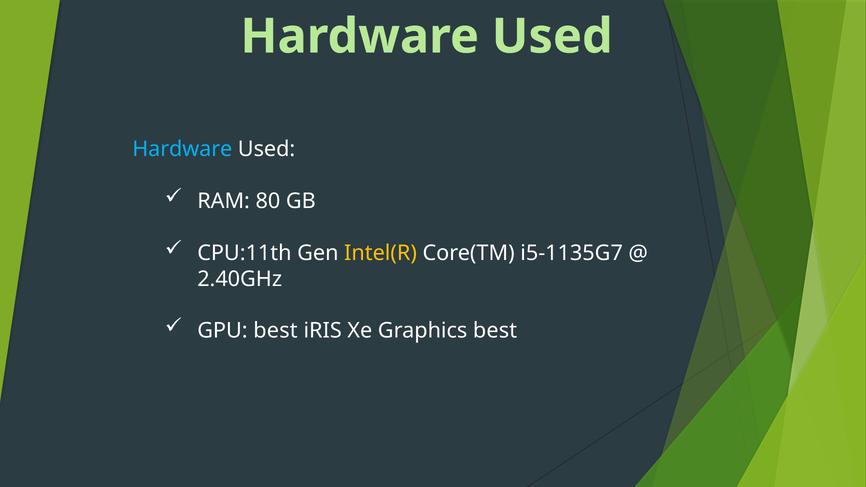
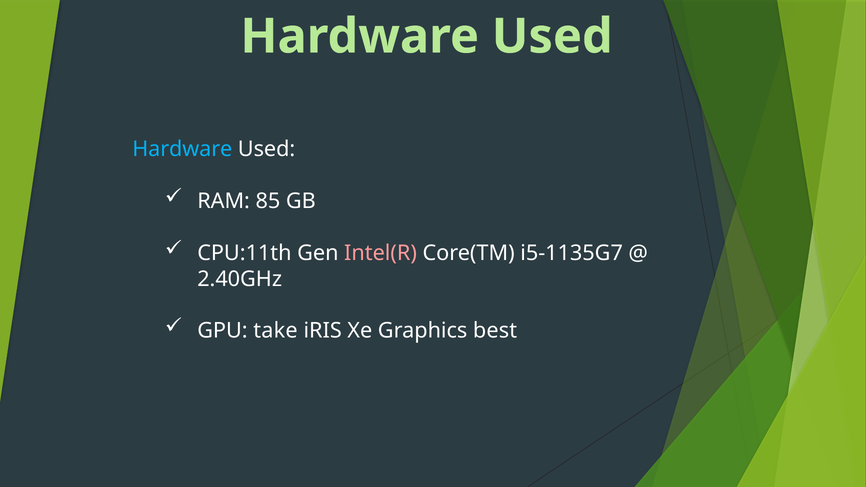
80: 80 -> 85 (268, 201)
Intel(R colour: yellow -> pink (380, 253)
GPU best: best -> take (275, 331)
